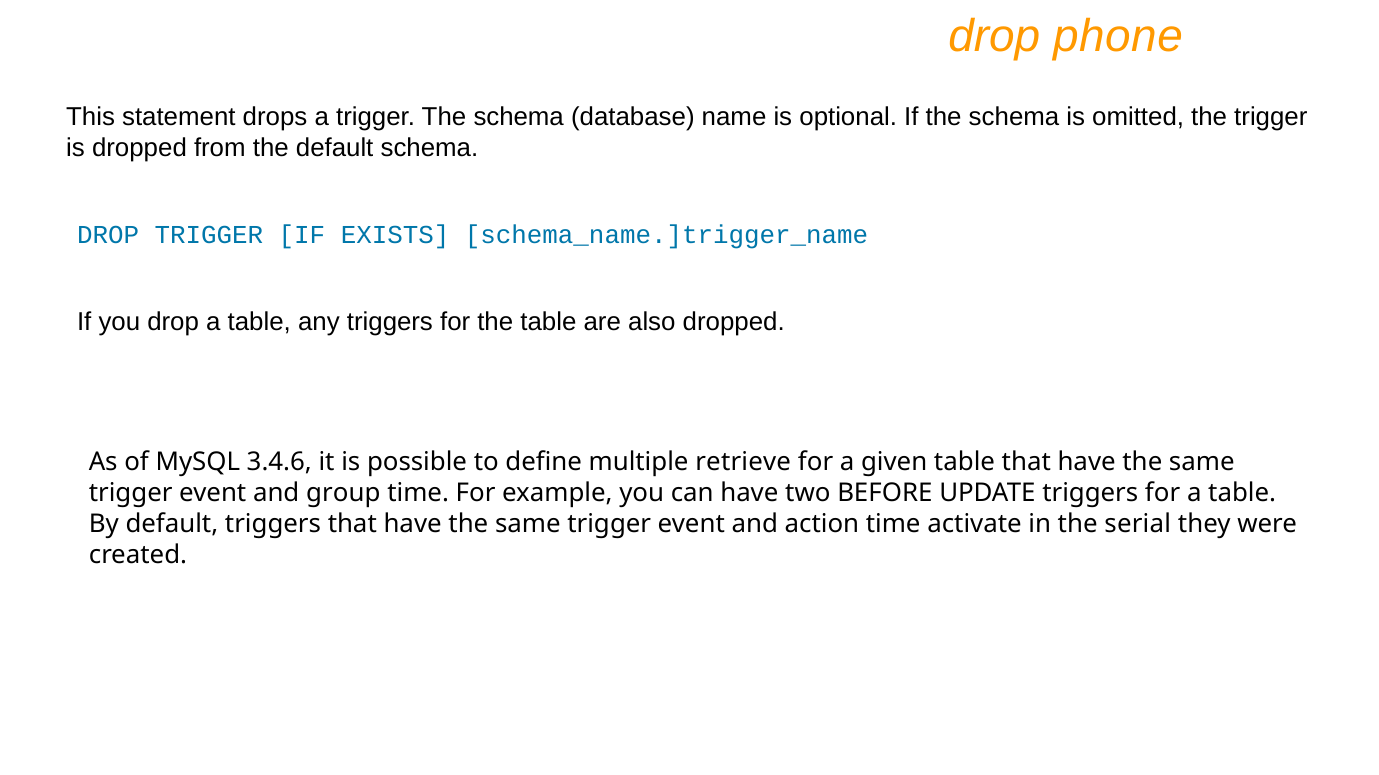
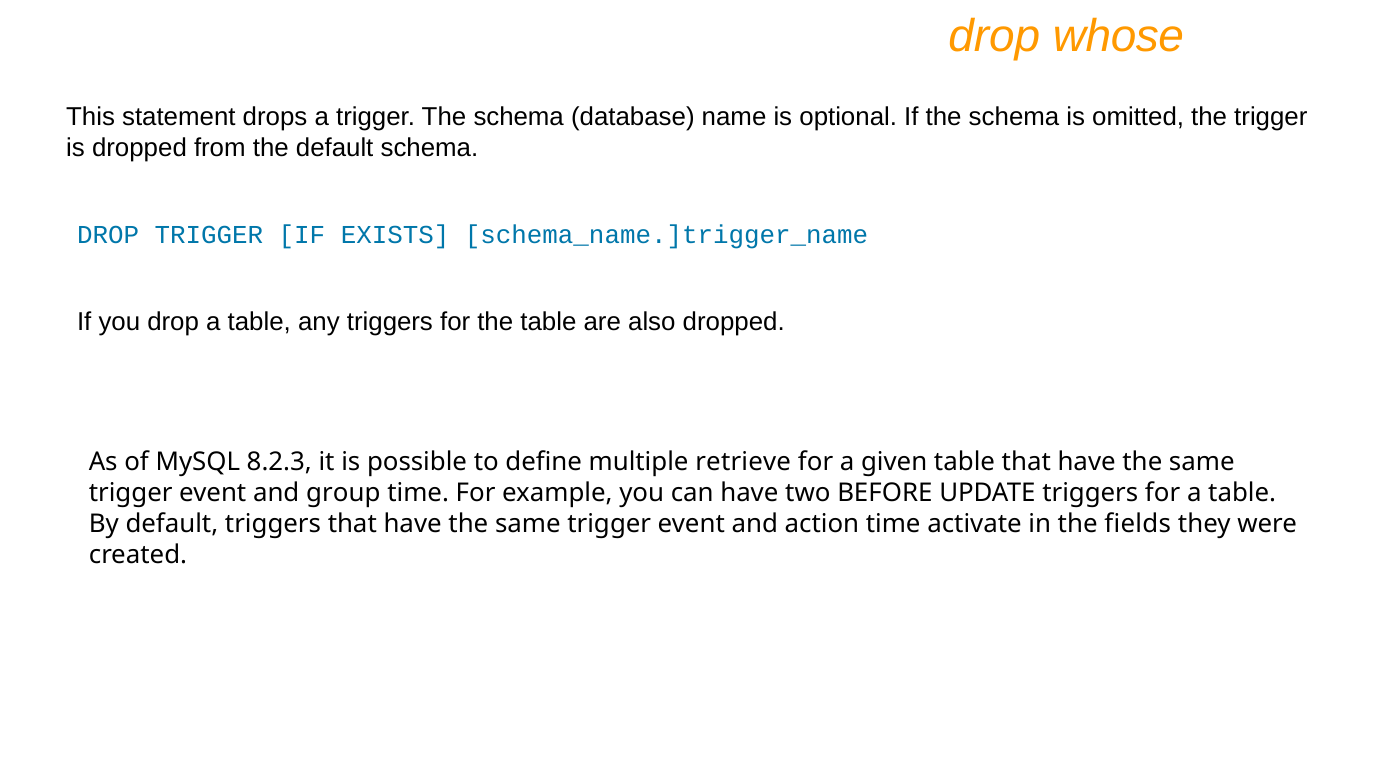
phone: phone -> whose (1118, 36)
3.4.6: 3.4.6 -> 8.2.3 (279, 462)
serial: serial -> fields (1138, 524)
